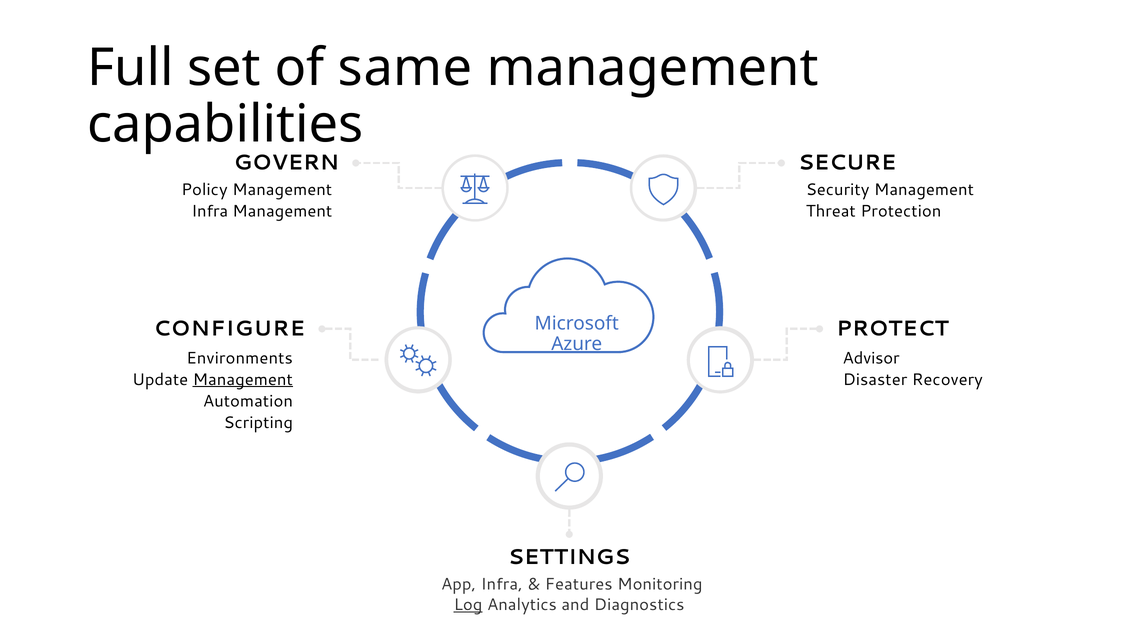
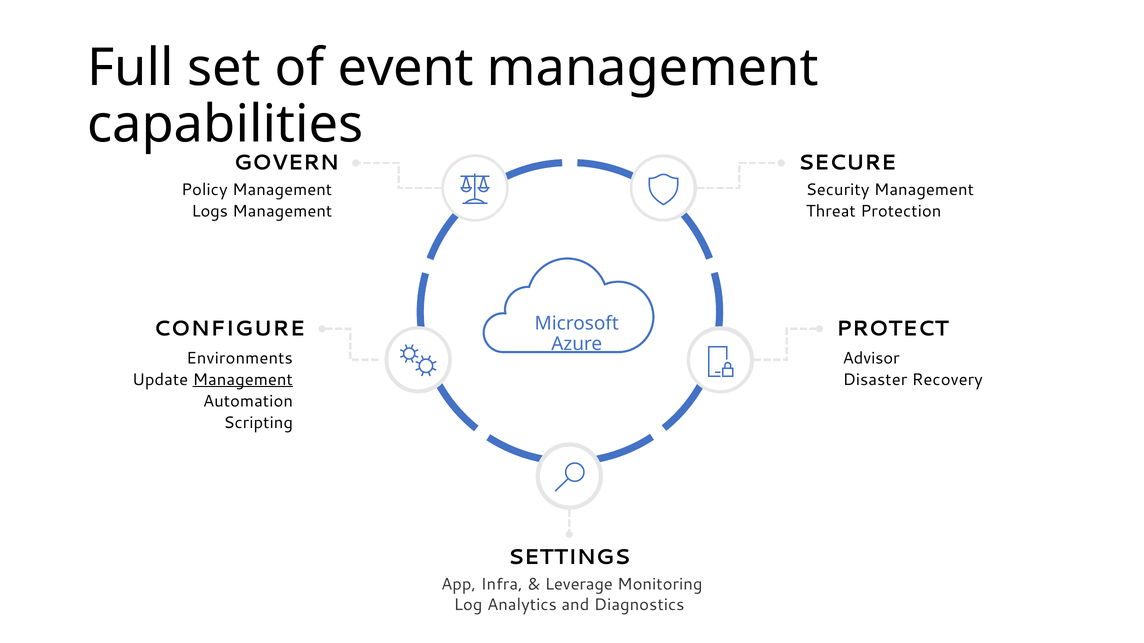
same: same -> event (406, 68)
Infra: Infra -> Logs (210, 211)
Features: Features -> Leverage (579, 585)
Log underline: present -> none (468, 605)
